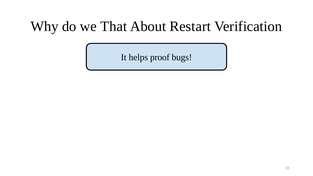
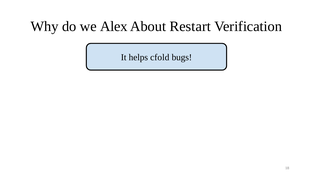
That: That -> Alex (114, 26)
proof: proof -> cfold (160, 57)
